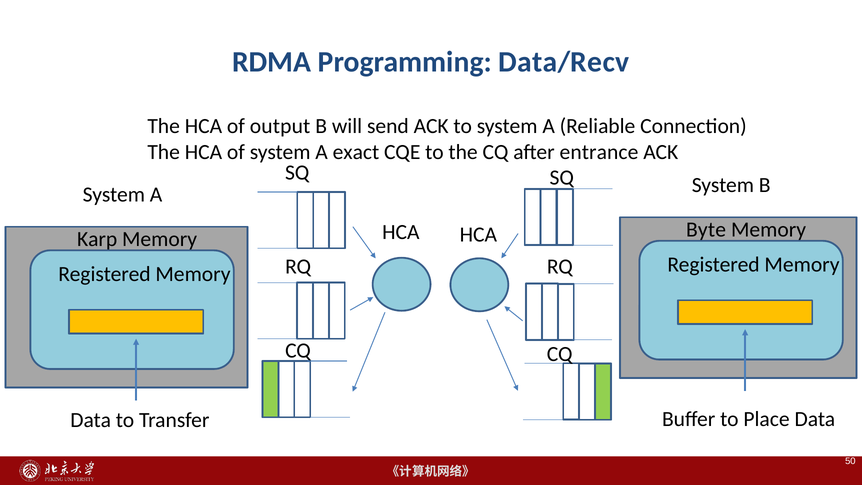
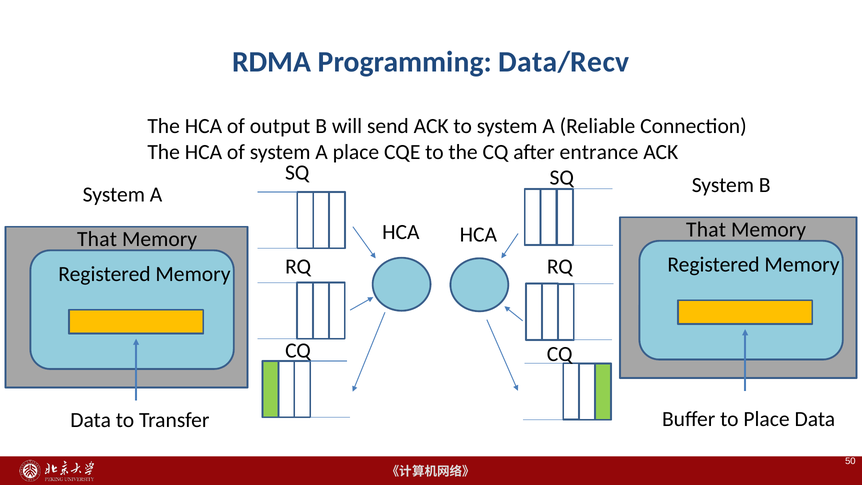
A exact: exact -> place (356, 152)
Byte: Byte -> That (706, 229)
Karp: Karp -> That (97, 239)
